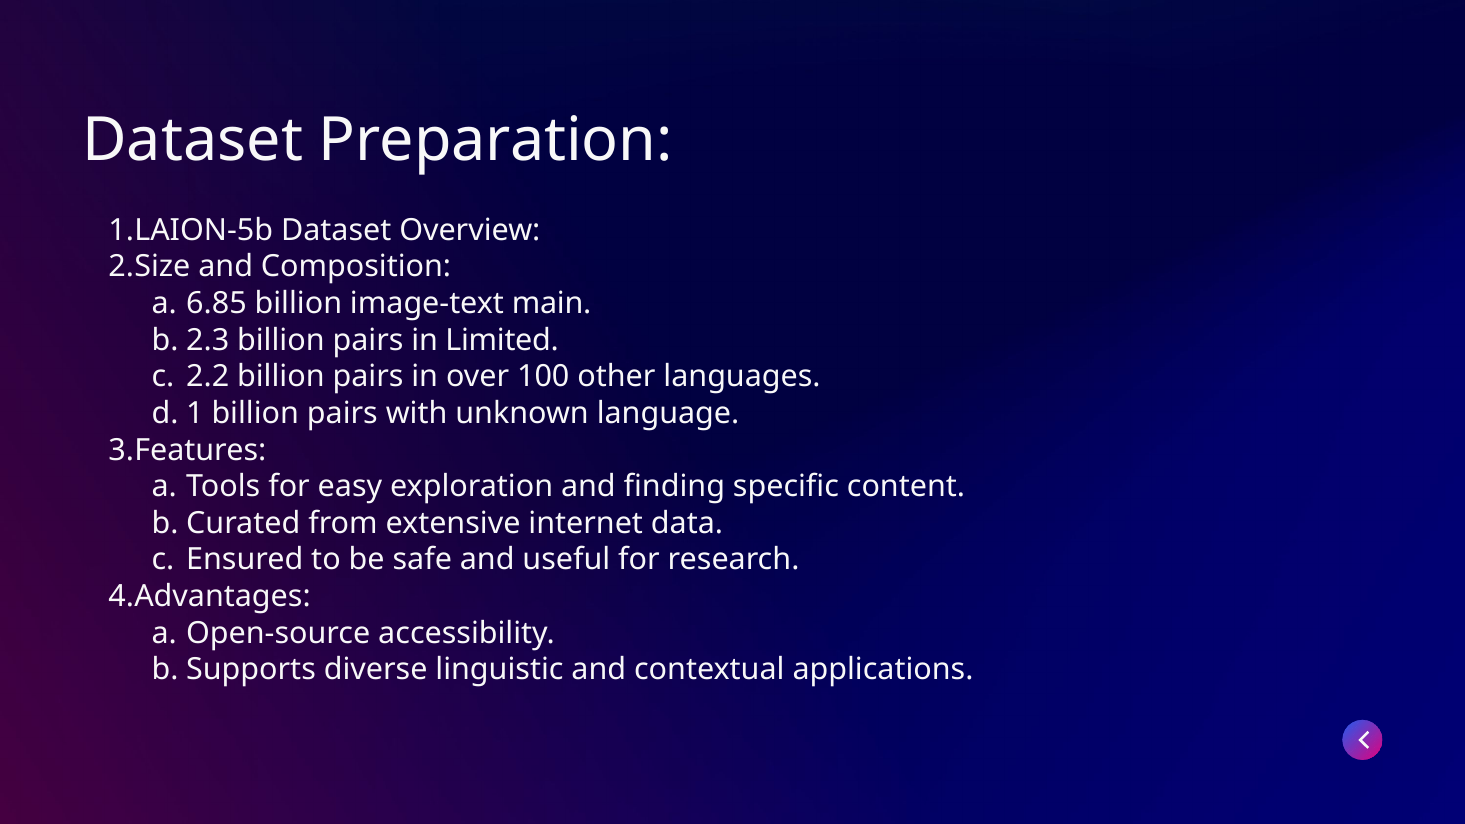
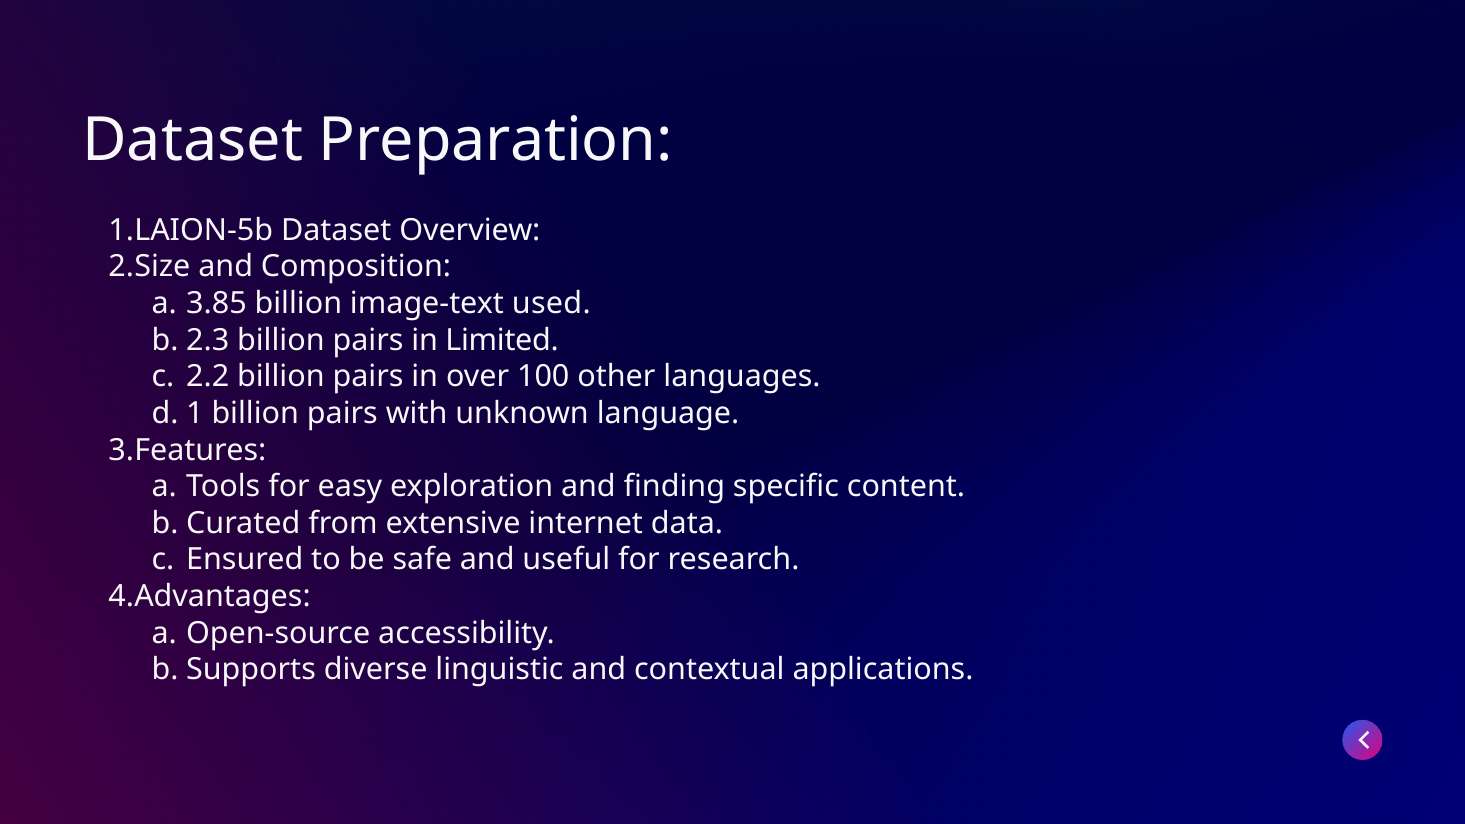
6.85: 6.85 -> 3.85 (216, 303)
main: main -> used (551, 303)
